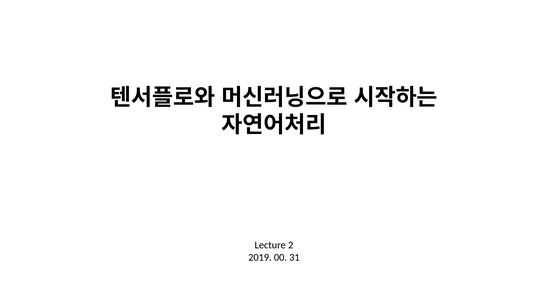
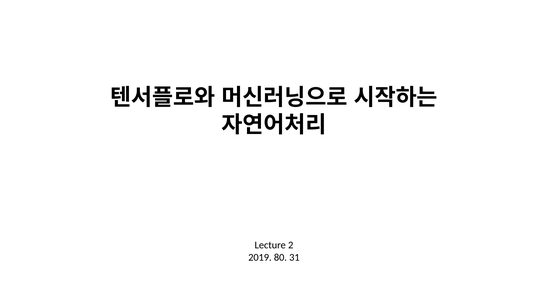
00: 00 -> 80 (280, 258)
